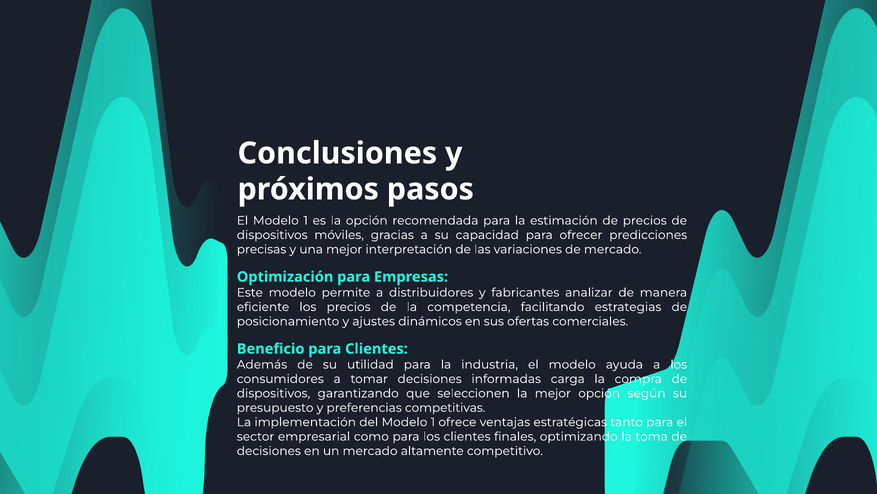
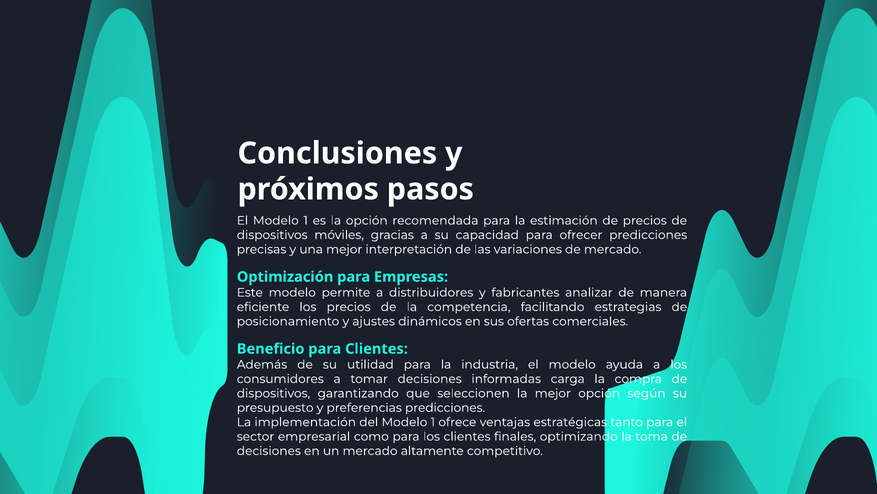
preferencias competitivas: competitivas -> predicciones (445, 407)
